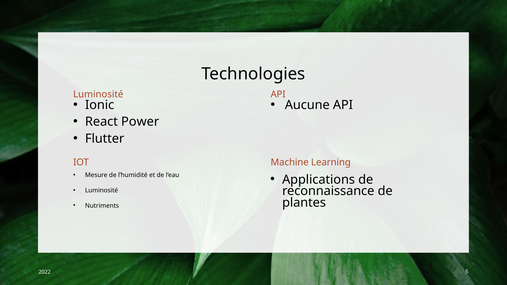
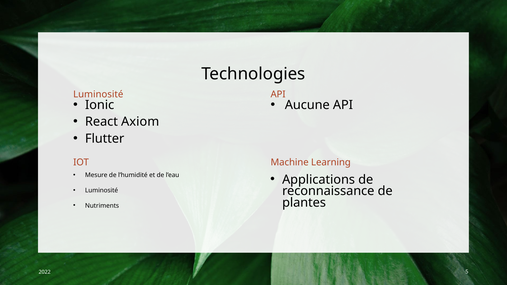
Power: Power -> Axiom (140, 122)
